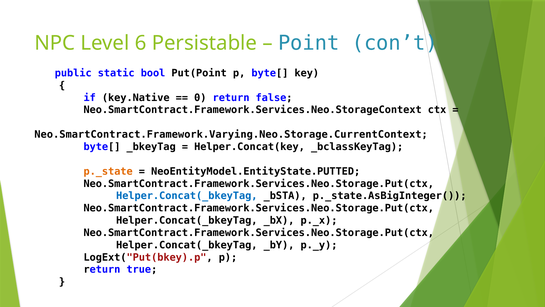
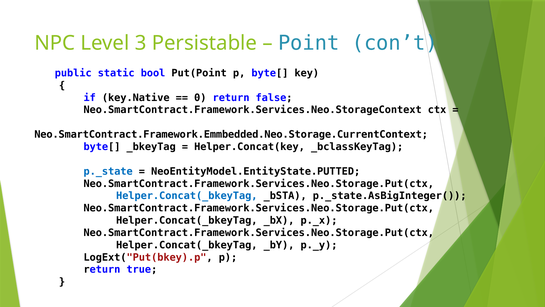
6: 6 -> 3 (141, 43)
Neo.SmartContract.Framework.Varying.Neo.Storage.CurrentContext: Neo.SmartContract.Framework.Varying.Neo.Storage.CurrentContext -> Neo.SmartContract.Framework.Emmbedded.Neo.Storage.CurrentContext (231, 134)
p._state colour: orange -> blue (108, 171)
